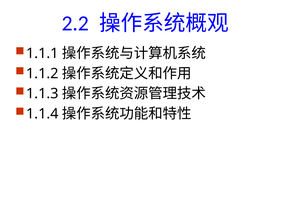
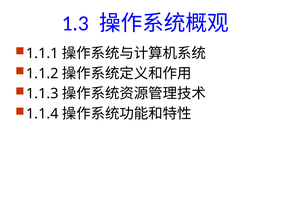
2.2: 2.2 -> 1.3 (75, 23)
